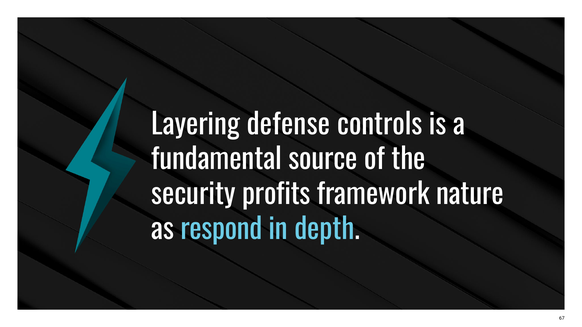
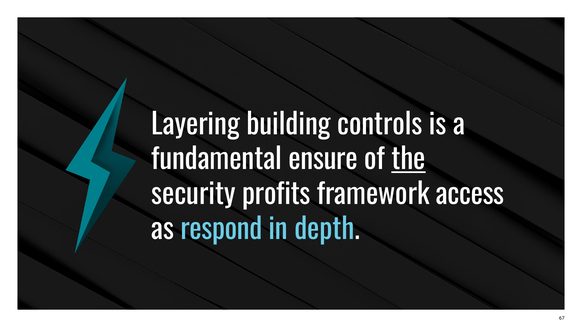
defense: defense -> building (289, 125)
source: source -> ensure (323, 160)
the underline: none -> present (408, 160)
nature: nature -> access (470, 195)
